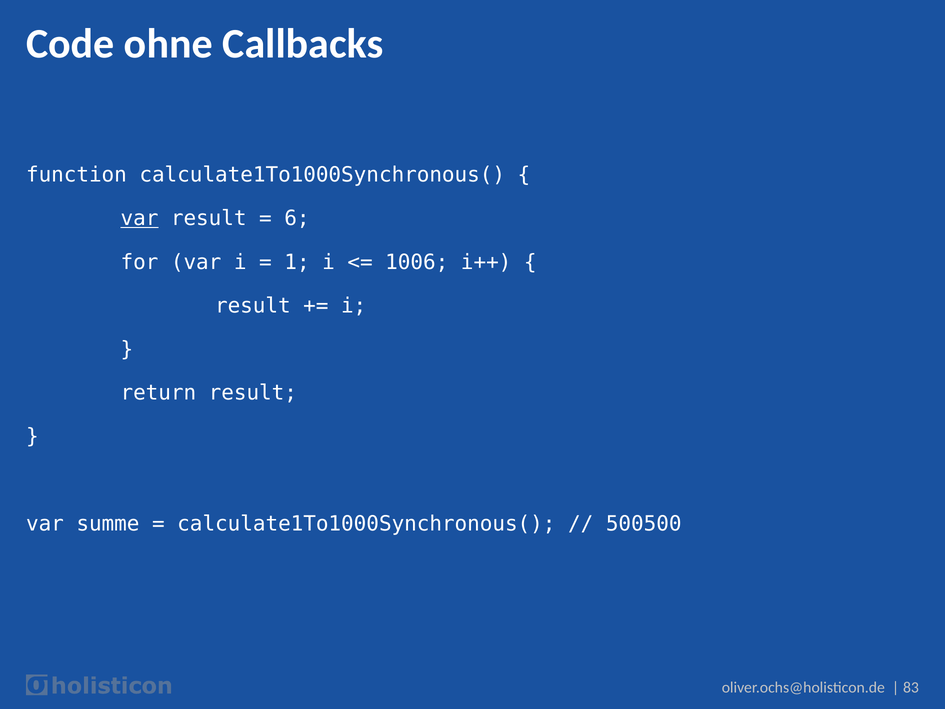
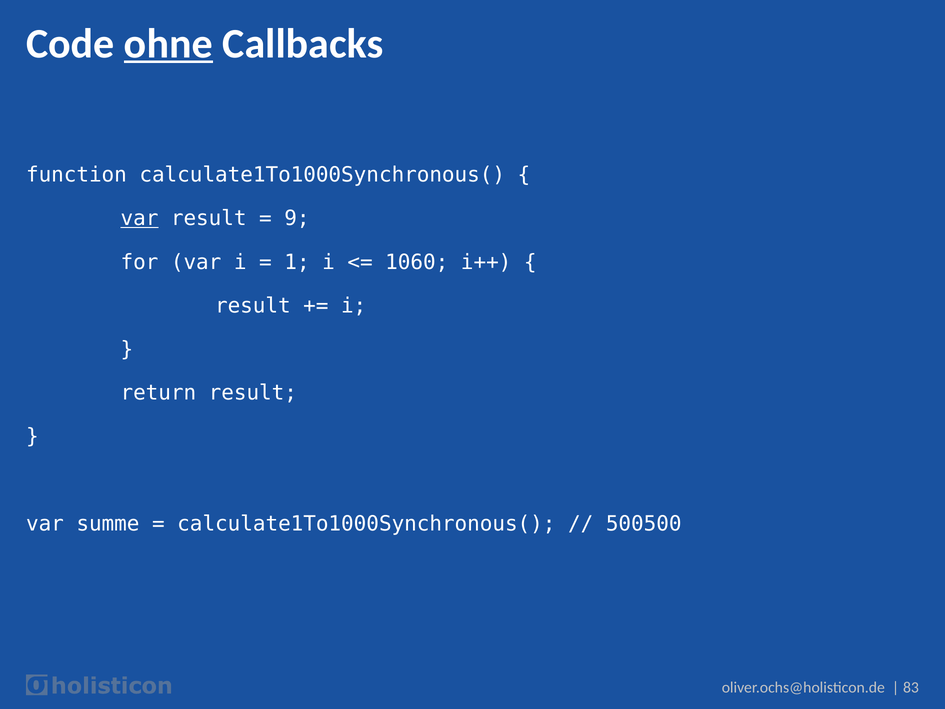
ohne underline: none -> present (168, 44)
6: 6 -> 9 (297, 218)
1006: 1006 -> 1060 (417, 262)
